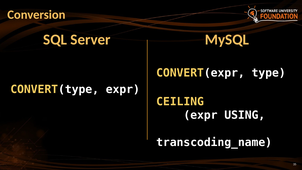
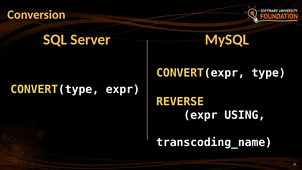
CEILING: CEILING -> REVERSE (180, 102)
